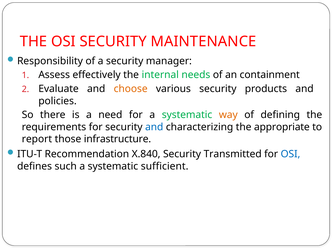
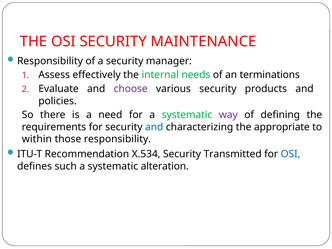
containment: containment -> terminations (270, 75)
choose colour: orange -> purple (131, 89)
way colour: orange -> purple (228, 115)
report: report -> within (37, 139)
those infrastructure: infrastructure -> responsibility (117, 139)
X.840: X.840 -> X.534 (146, 154)
sufficient: sufficient -> alteration (165, 166)
